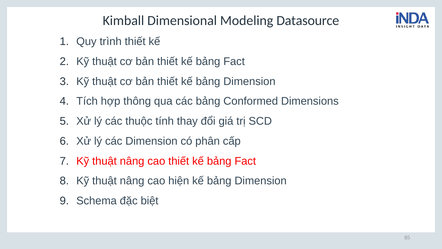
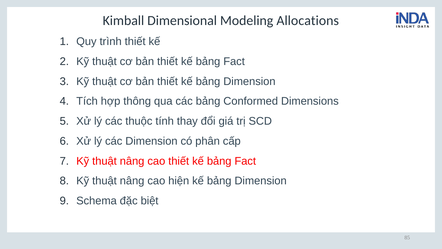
Datasource: Datasource -> Allocations (308, 21)
